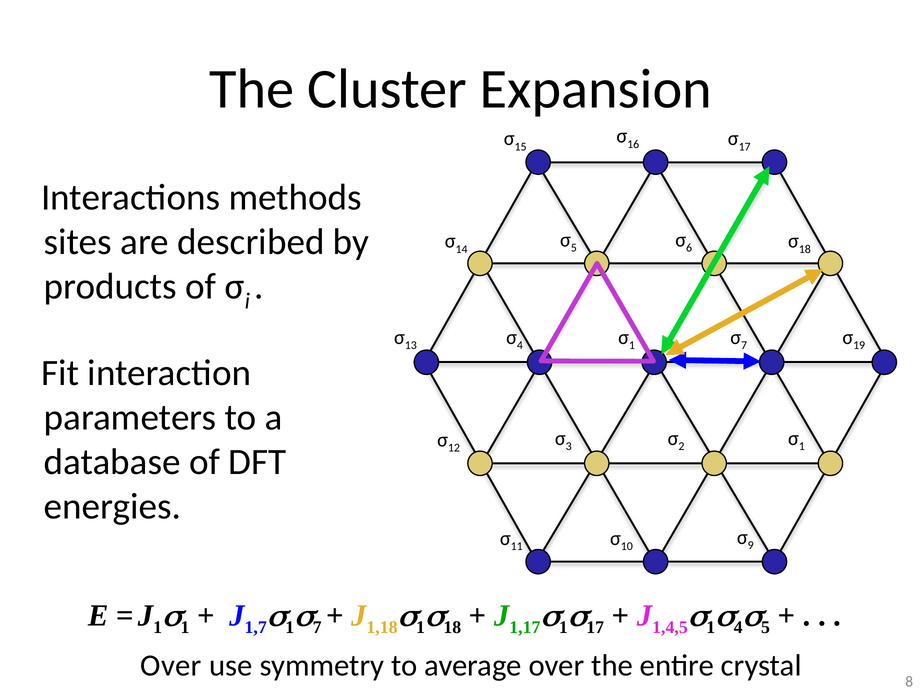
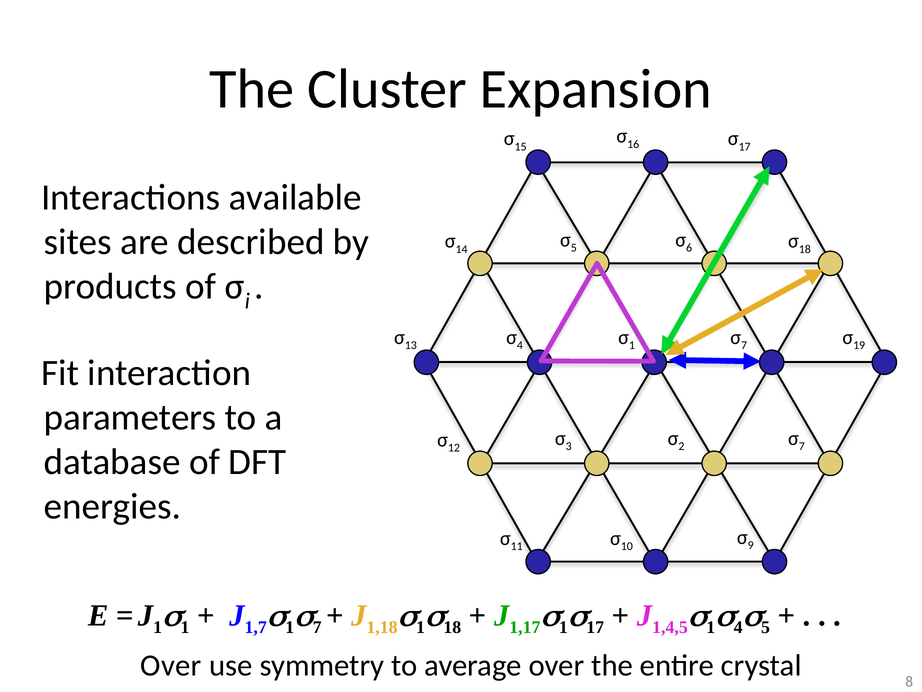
methods: methods -> available (295, 197)
1: 1 -> 7 (802, 446)
